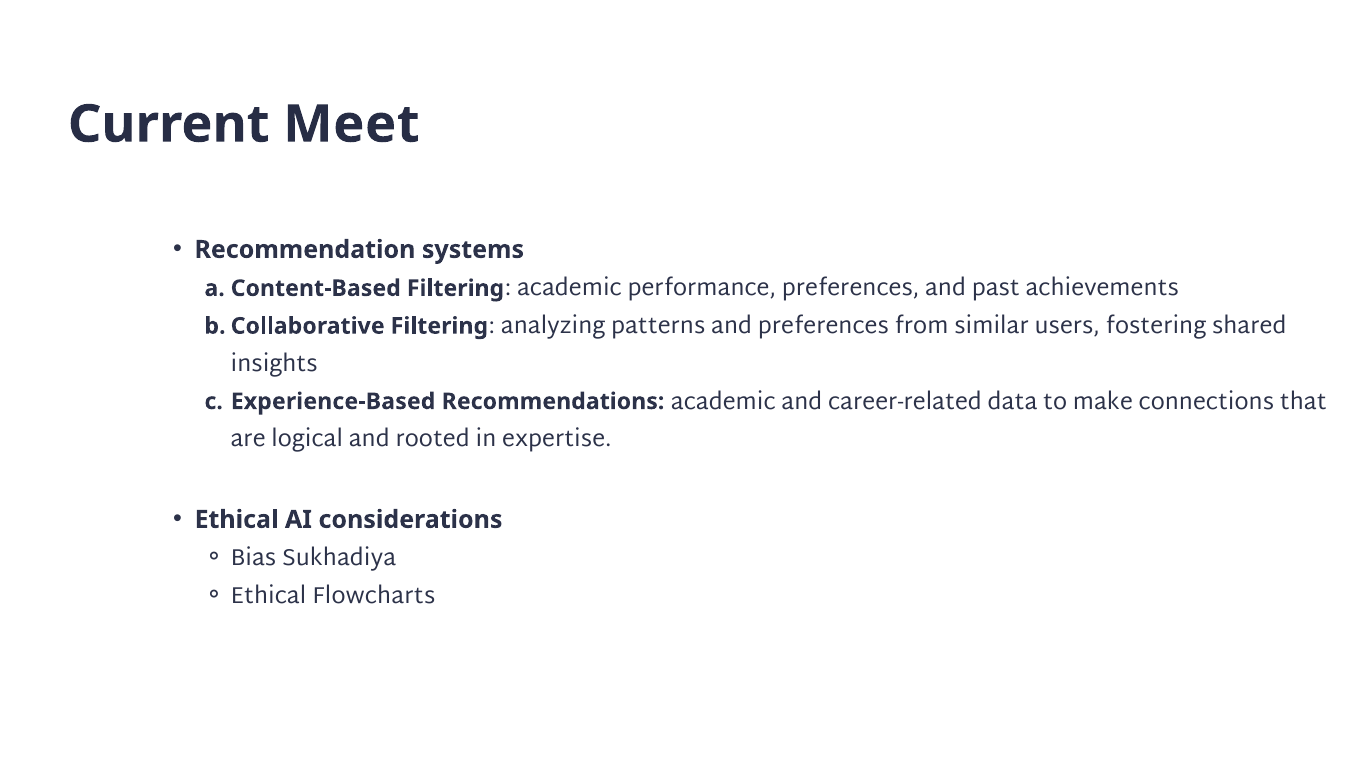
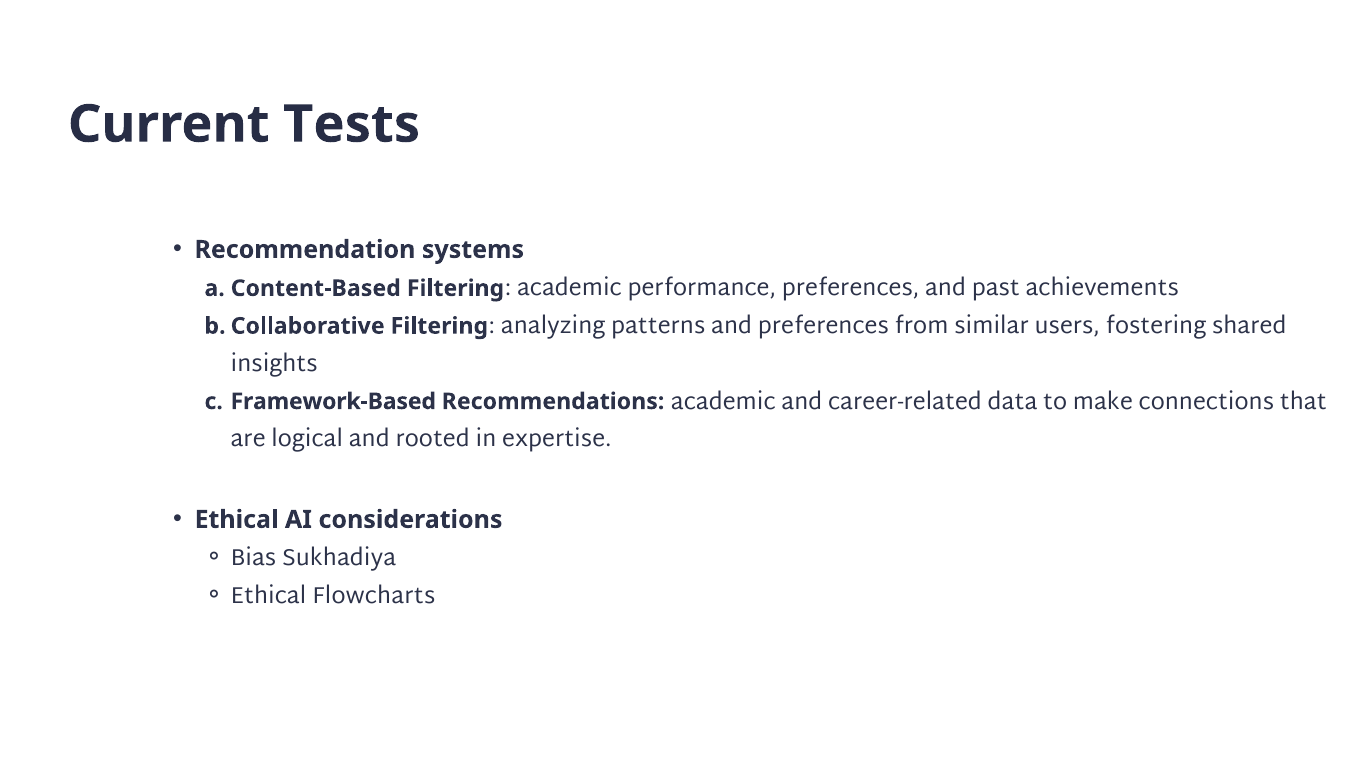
Meet: Meet -> Tests (352, 125)
Experience-Based: Experience-Based -> Framework-Based (333, 402)
